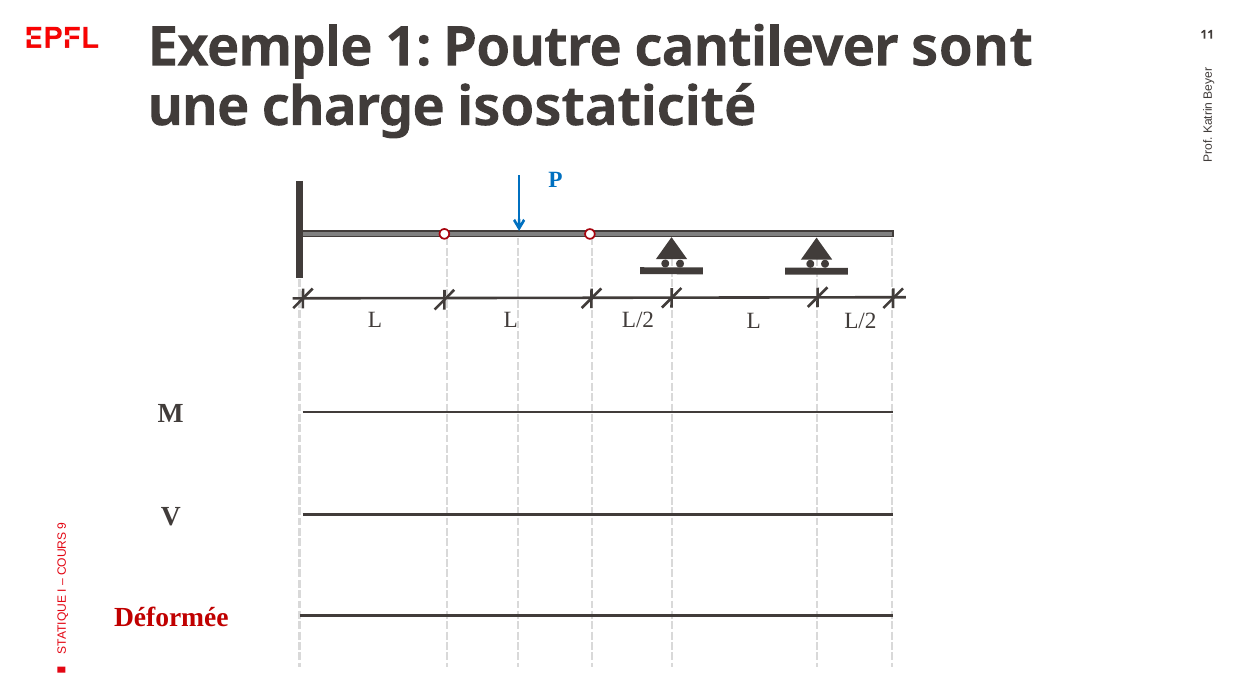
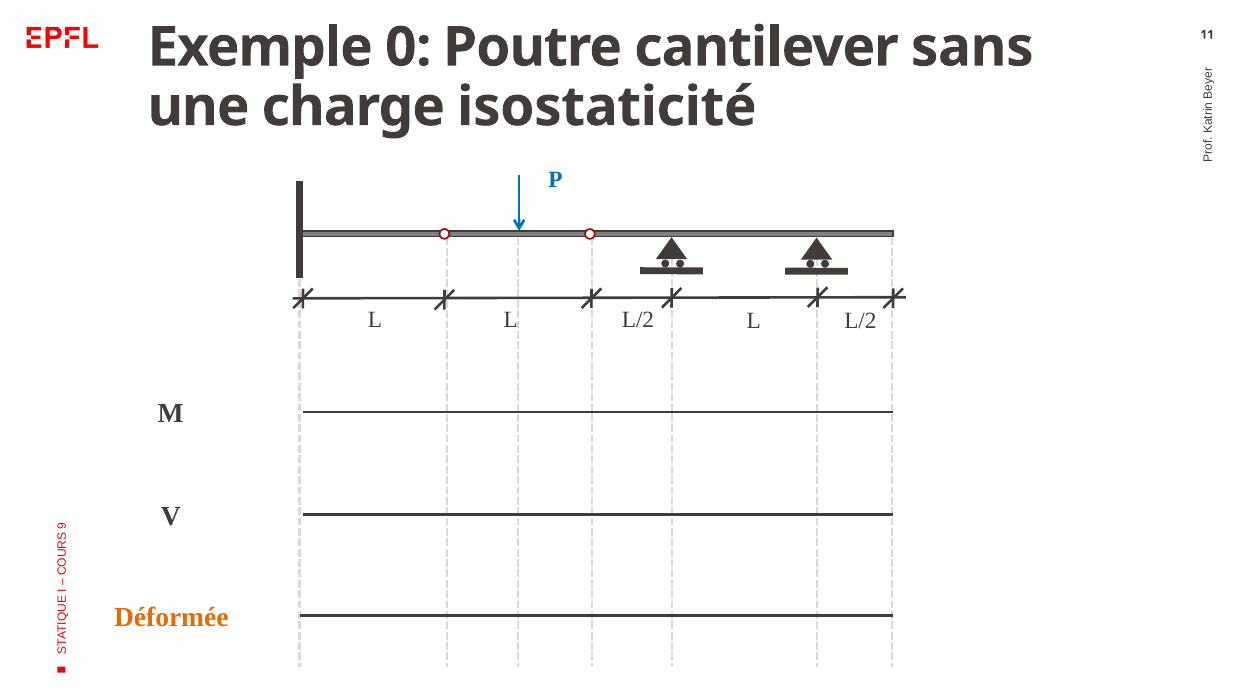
1: 1 -> 0 (408, 47)
sont: sont -> sans (972, 47)
Déformée colour: red -> orange (171, 617)
